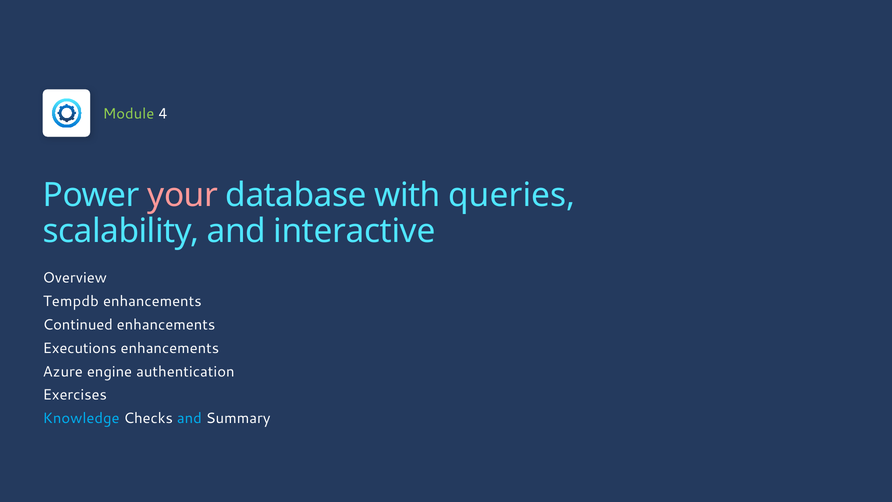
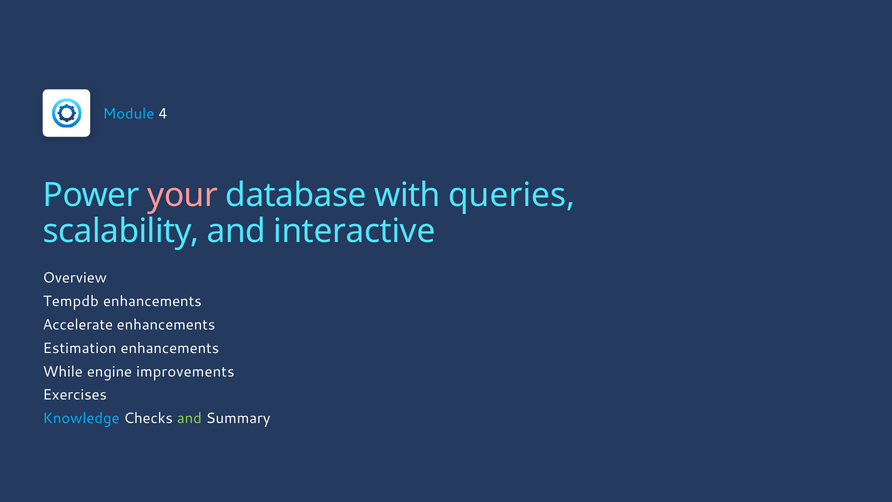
Module colour: light green -> light blue (128, 114)
Continued: Continued -> Accelerate (78, 325)
Executions: Executions -> Estimation (80, 348)
Azure: Azure -> While (63, 371)
authentication: authentication -> improvements (185, 371)
and colour: light blue -> light green (189, 418)
